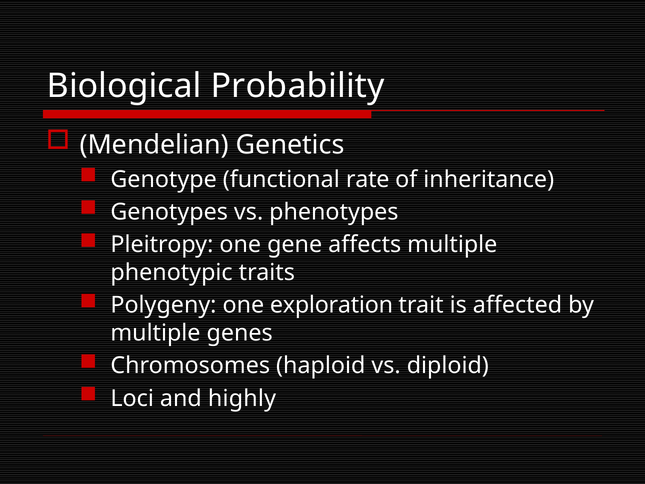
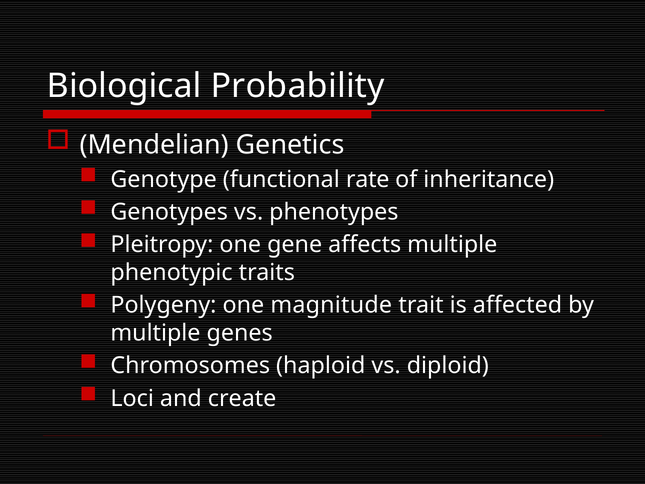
exploration: exploration -> magnitude (331, 305)
highly: highly -> create (242, 398)
